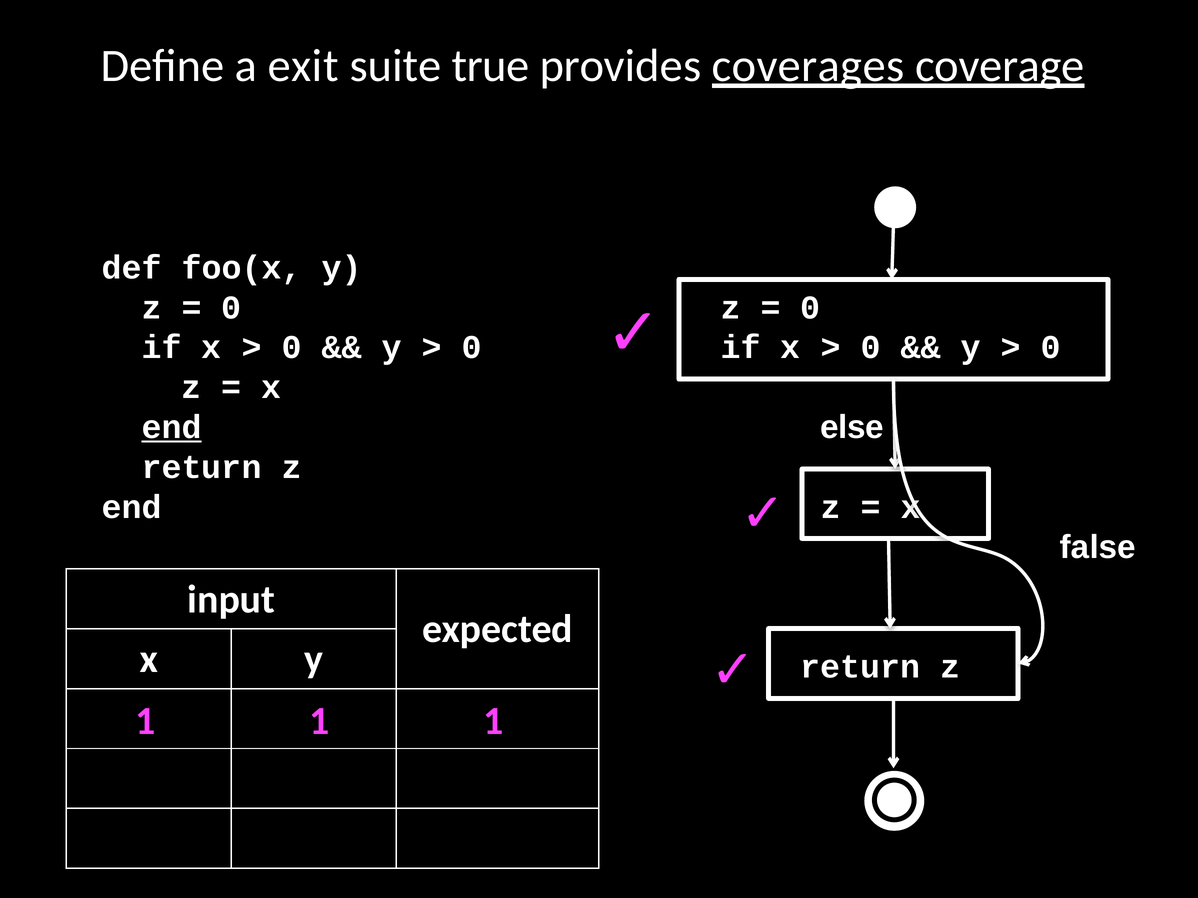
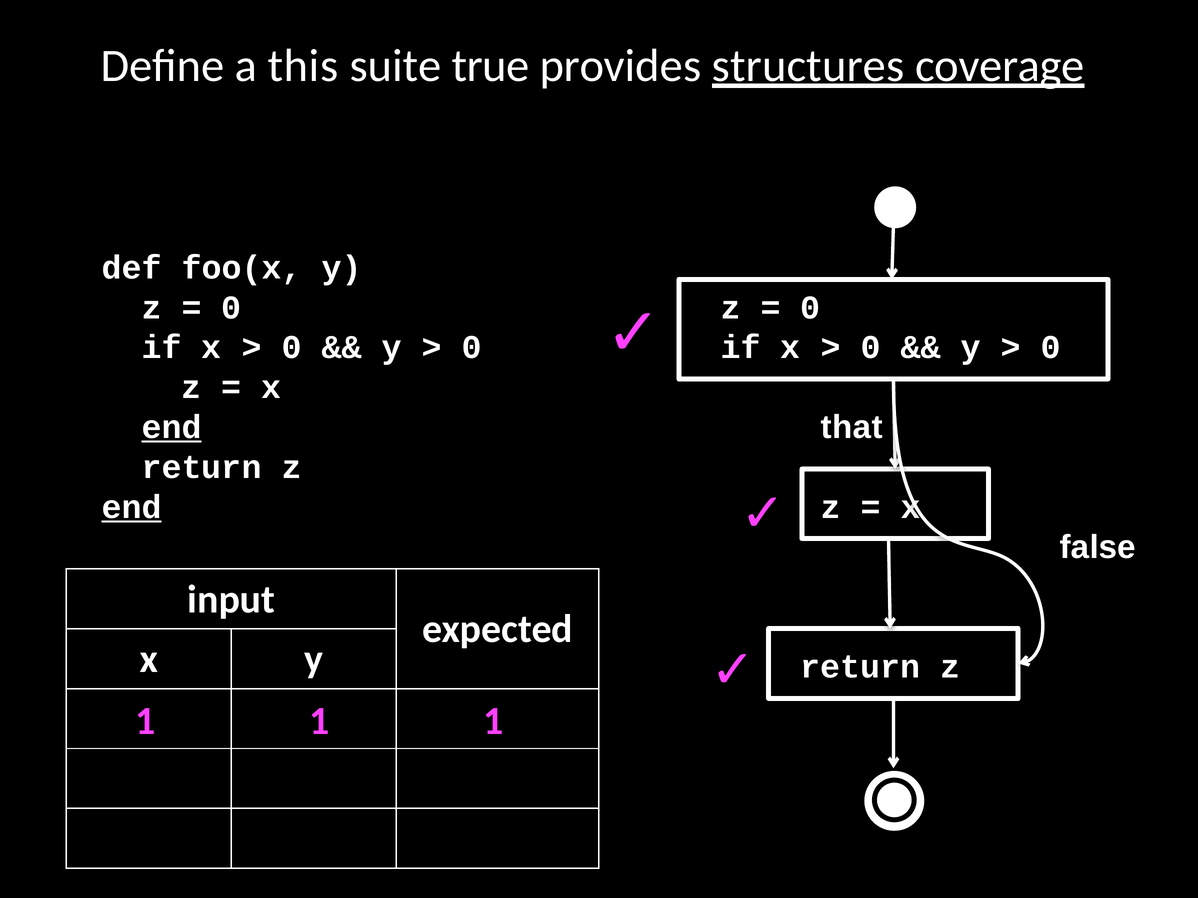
exit: exit -> this (303, 66)
coverages: coverages -> structures (808, 66)
else: else -> that (852, 428)
end underline: none -> present (132, 508)
